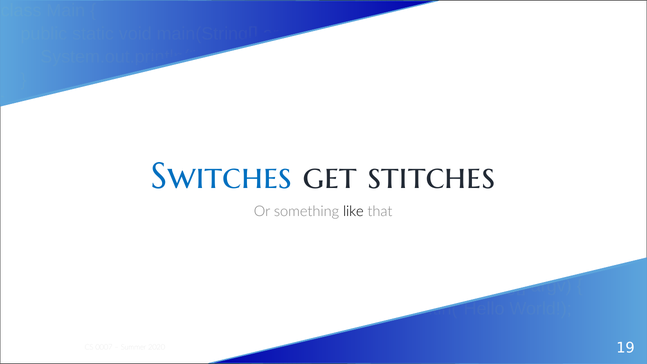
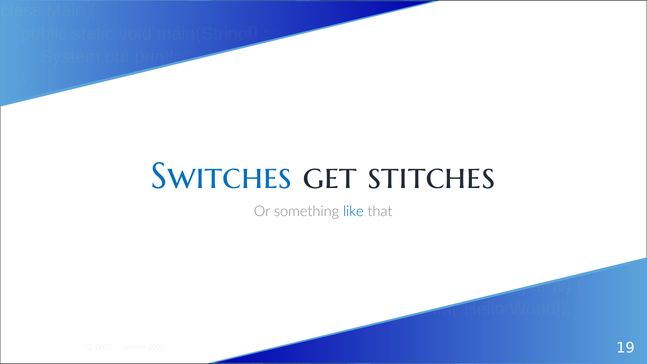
like colour: black -> blue (353, 212)
